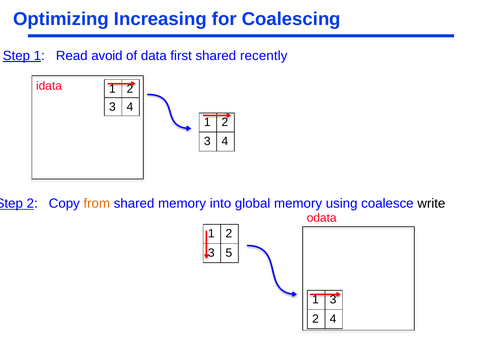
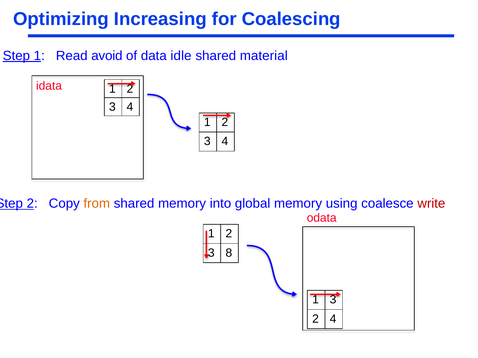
first: first -> idle (181, 56)
recently: recently -> material (264, 56)
write colour: black -> red (431, 204)
5: 5 -> 8 (229, 253)
